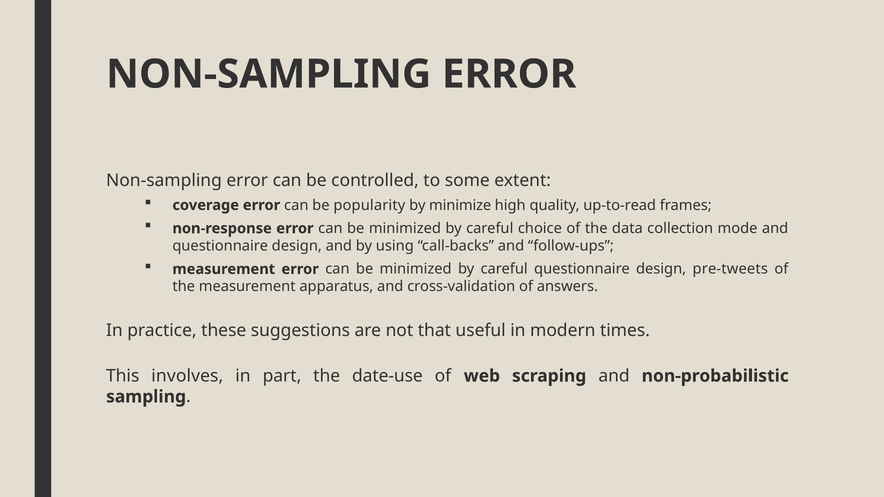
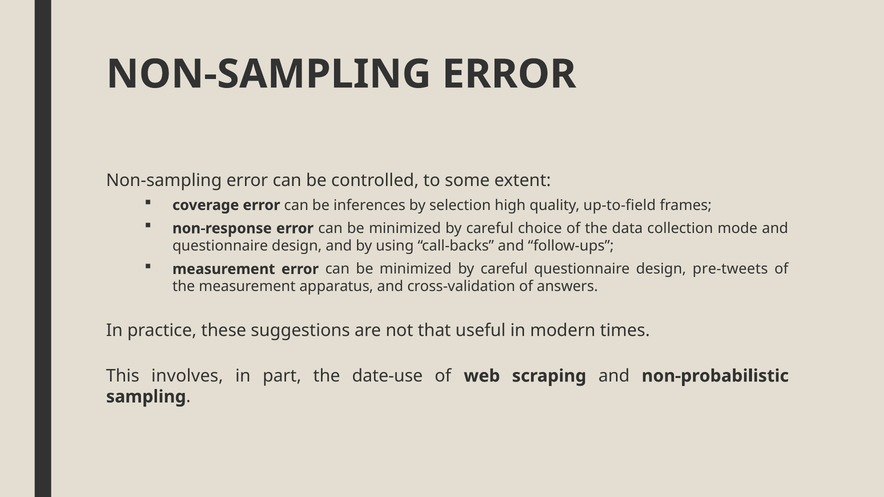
popularity: popularity -> inferences (369, 205)
minimize: minimize -> selection (460, 205)
up-to-read: up-to-read -> up-to-field (620, 205)
